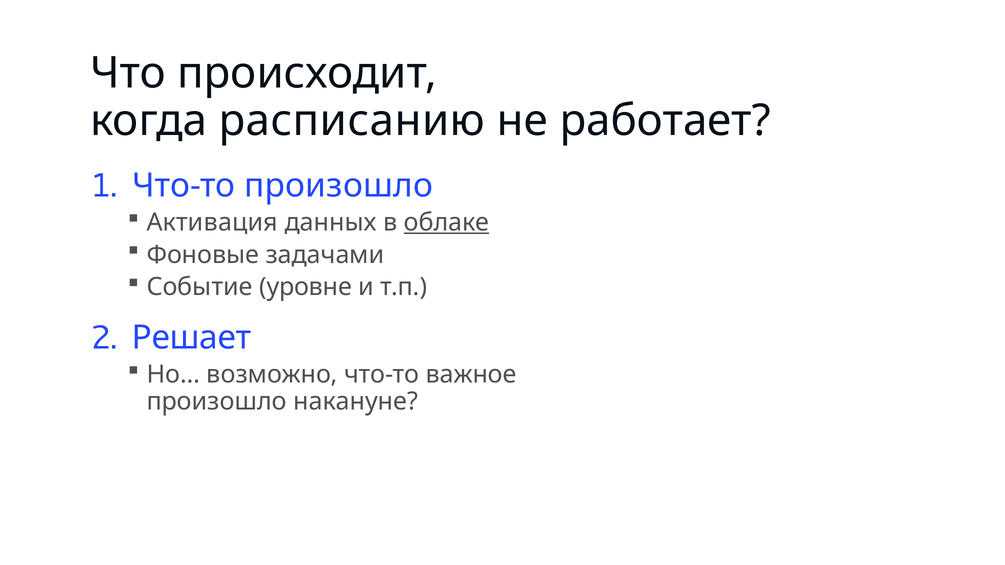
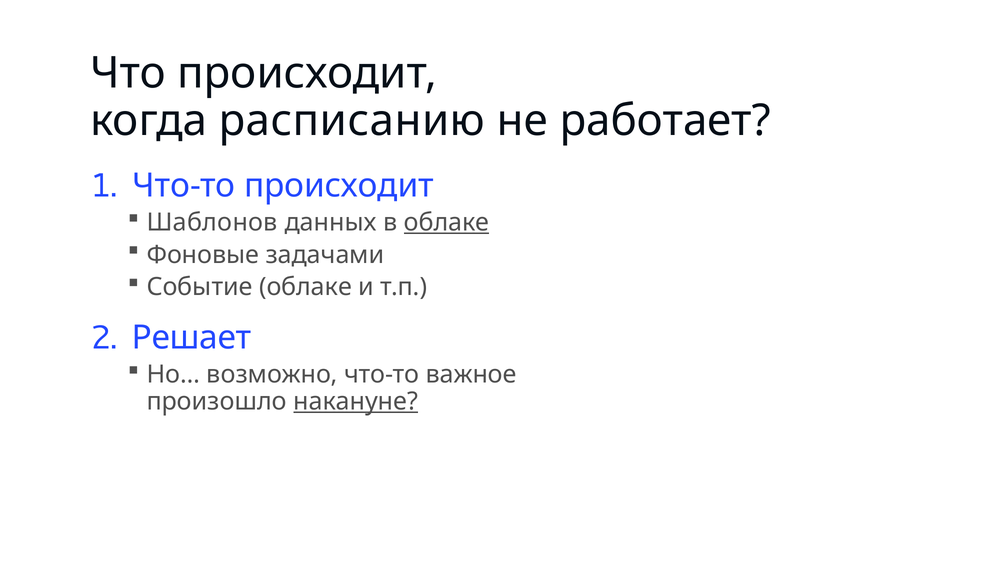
Что-то произошло: произошло -> происходит (339, 186)
Активация: Активация -> Шаблонов (212, 223)
Событие уровне: уровне -> облаке (306, 287)
накануне underline: none -> present (356, 402)
